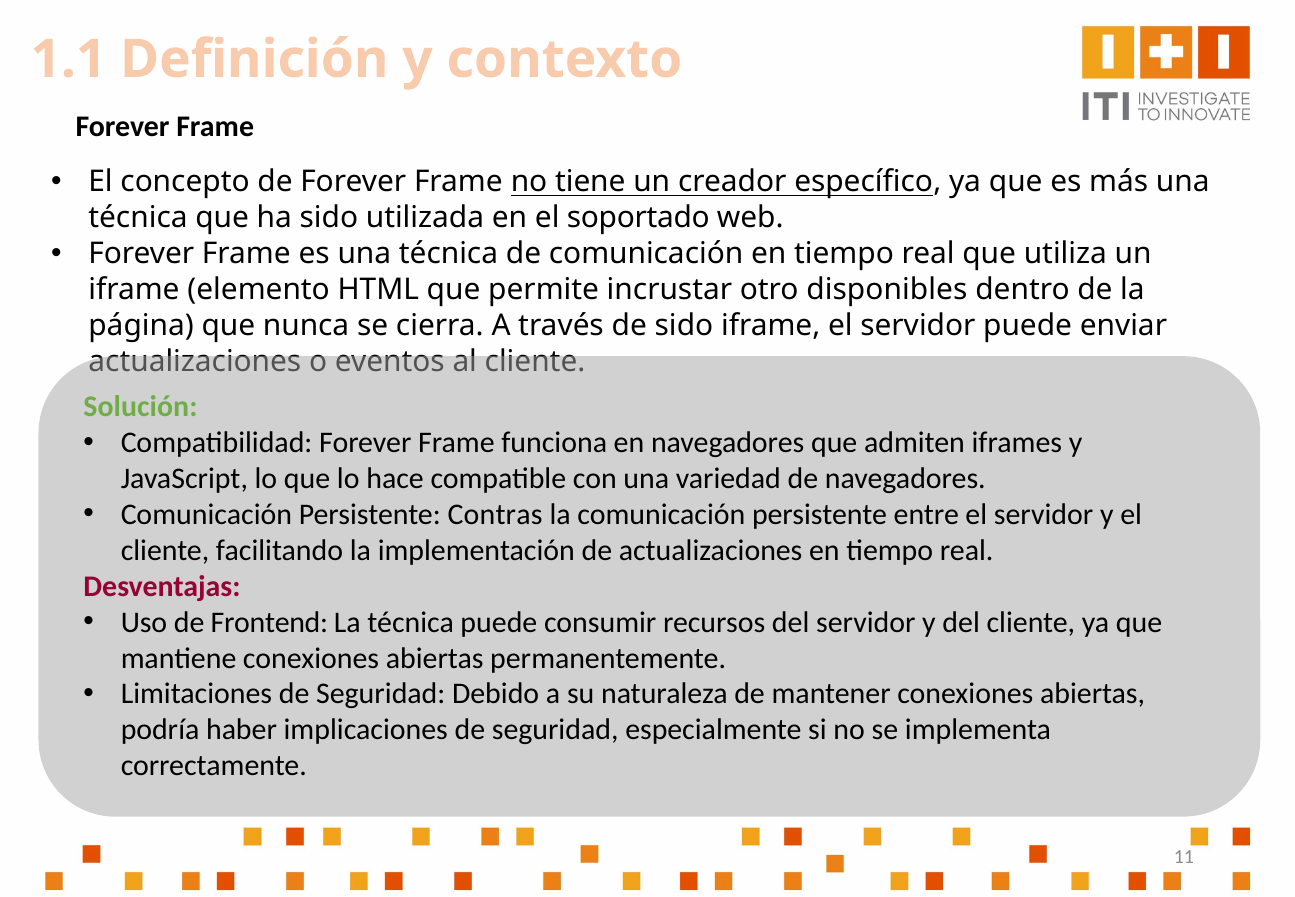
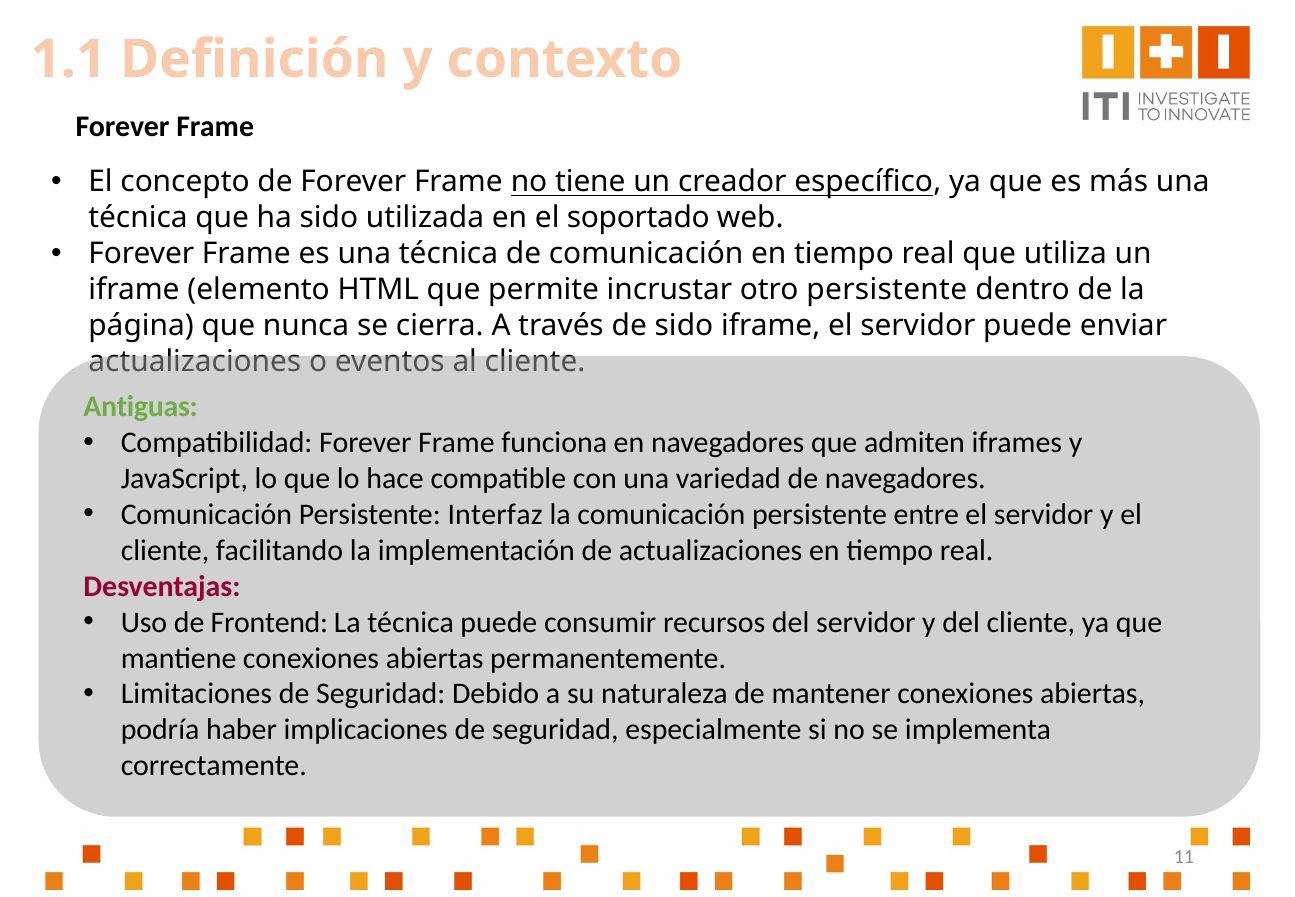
otro disponibles: disponibles -> persistente (887, 290)
Solución: Solución -> Antiguas (141, 407)
Contras: Contras -> Interfaz (495, 514)
